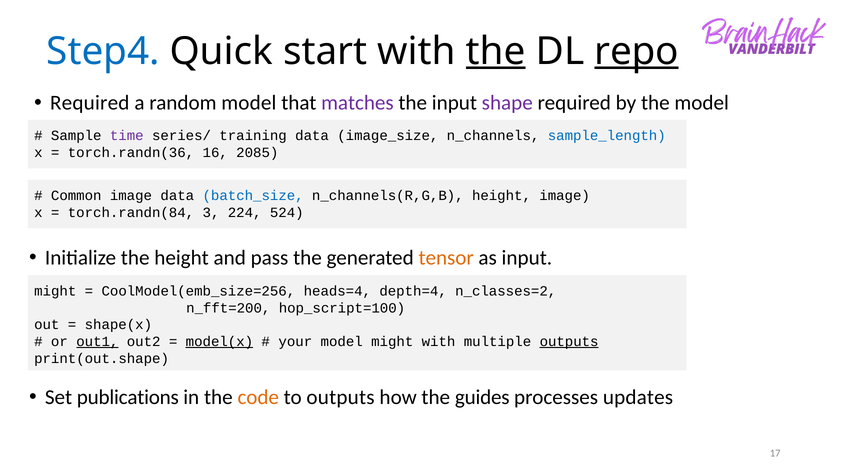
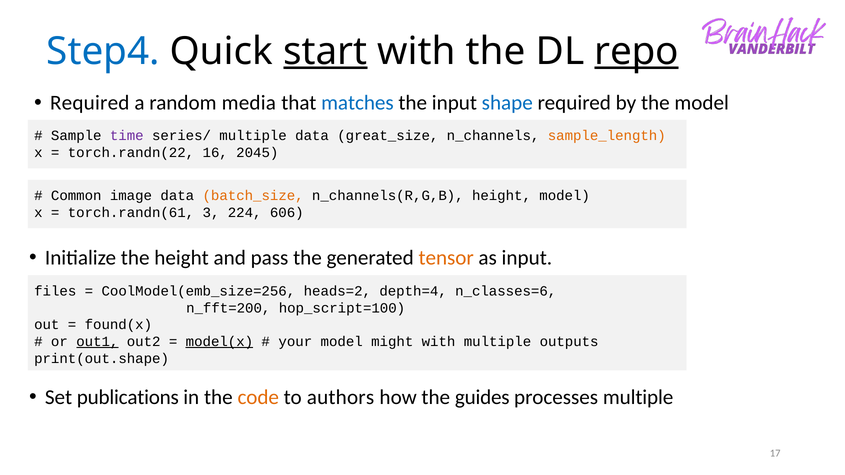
start underline: none -> present (325, 51)
the underline: present -> none (496, 51)
random model: model -> media (249, 103)
matches colour: purple -> blue (357, 103)
shape colour: purple -> blue (507, 103)
series/ training: training -> multiple (253, 136)
image_size: image_size -> great_size (388, 136)
sample_length colour: blue -> orange (607, 136)
torch.randn(36: torch.randn(36 -> torch.randn(22 (131, 153)
2085: 2085 -> 2045 (257, 153)
batch_size colour: blue -> orange (253, 196)
height image: image -> model (565, 196)
torch.randn(84: torch.randn(84 -> torch.randn(61 (131, 213)
524: 524 -> 606 (287, 213)
might: might -> files (55, 291)
heads=4: heads=4 -> heads=2 (337, 291)
n_classes=2: n_classes=2 -> n_classes=6 (506, 291)
shape(x: shape(x -> found(x (118, 325)
outputs underline: present -> none (569, 342)
to outputs: outputs -> authors (341, 397)
processes updates: updates -> multiple (638, 397)
